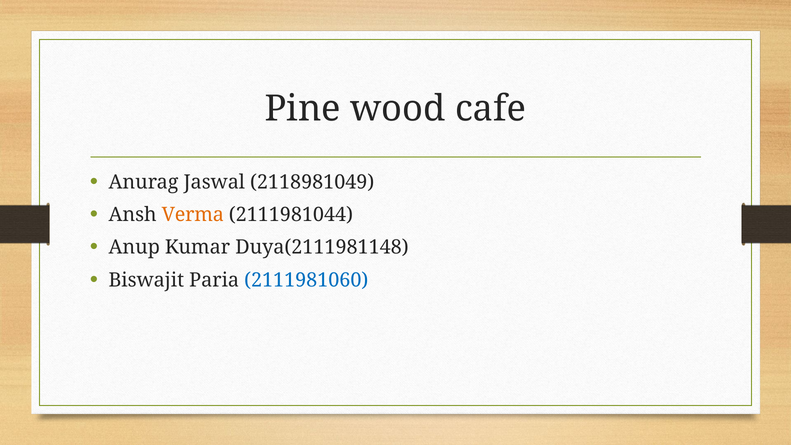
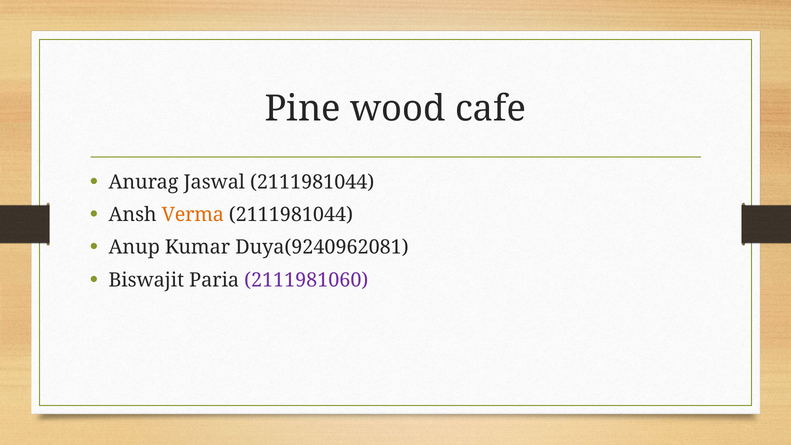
Jaswal 2118981049: 2118981049 -> 2111981044 (312, 182)
Duya(2111981148: Duya(2111981148 -> Duya(9240962081 (322, 247)
2111981060 colour: blue -> purple (306, 280)
